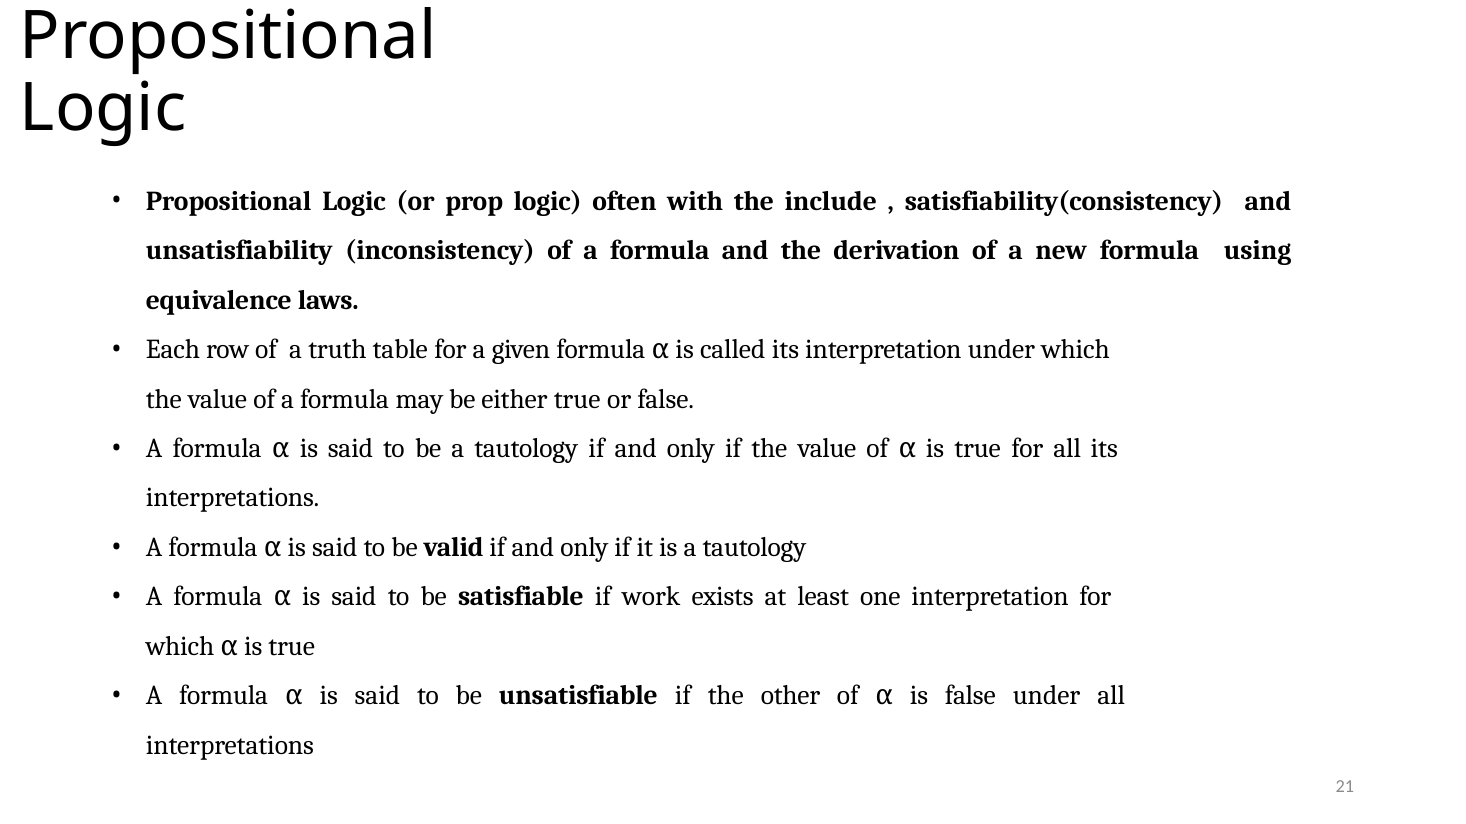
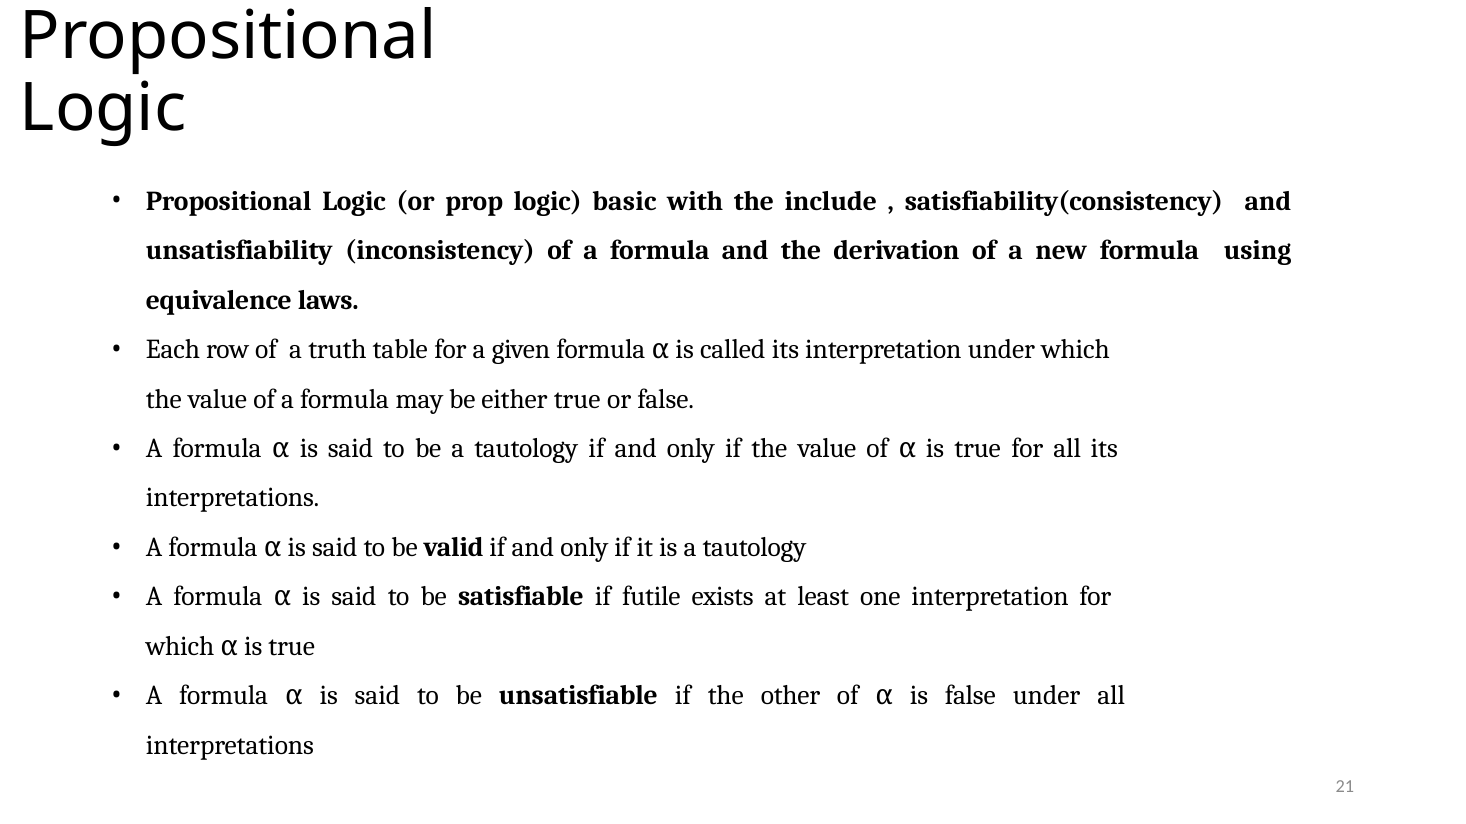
often: often -> basic (624, 201)
work: work -> futile (651, 597)
